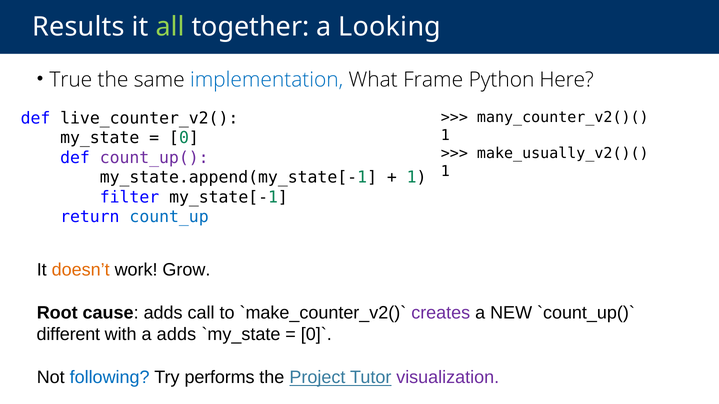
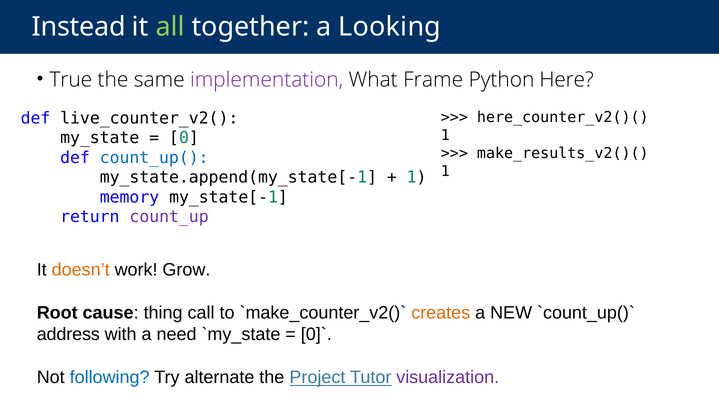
Results: Results -> Instead (79, 27)
implementation colour: blue -> purple (267, 80)
many_counter_v2()(: many_counter_v2()( -> here_counter_v2()( (563, 117)
make_usually_v2()(: make_usually_v2()( -> make_results_v2()( (563, 153)
count_up( colour: purple -> blue (154, 158)
filter: filter -> memory (130, 197)
count_up colour: blue -> purple (169, 217)
cause adds: adds -> thing (163, 313)
creates colour: purple -> orange (441, 313)
different: different -> address (68, 335)
a adds: adds -> need (177, 335)
performs: performs -> alternate (219, 378)
